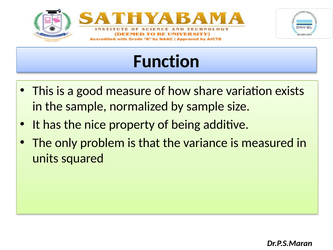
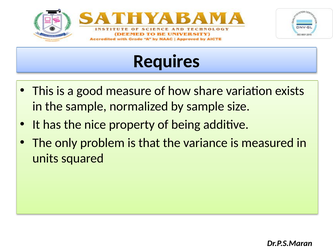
Function: Function -> Requires (167, 61)
